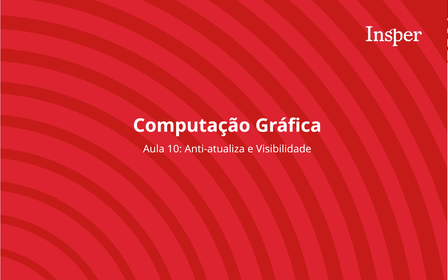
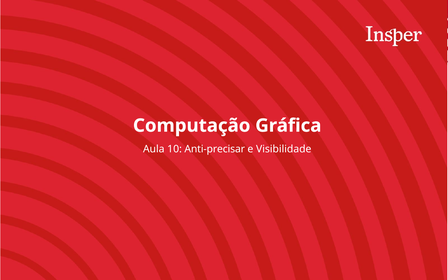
Anti-atualiza: Anti-atualiza -> Anti-precisar (215, 149)
